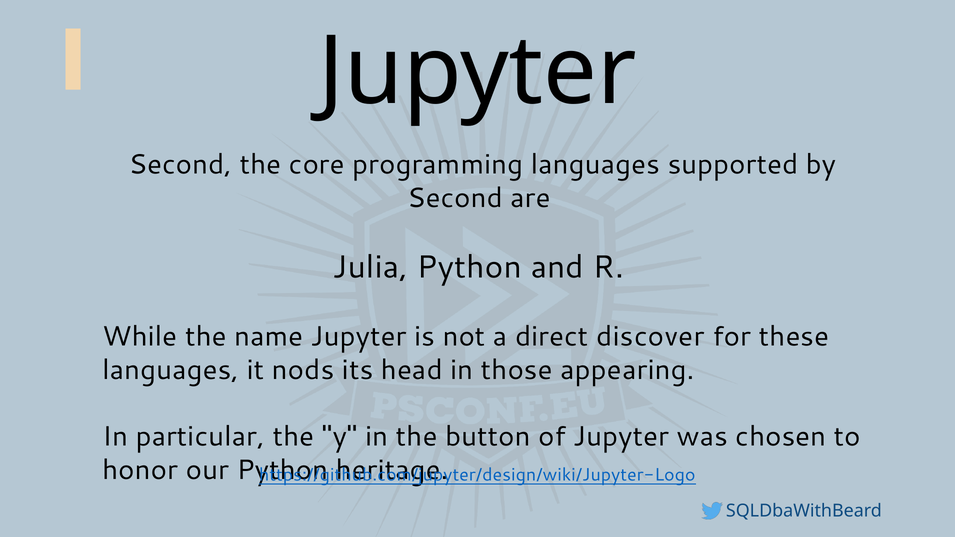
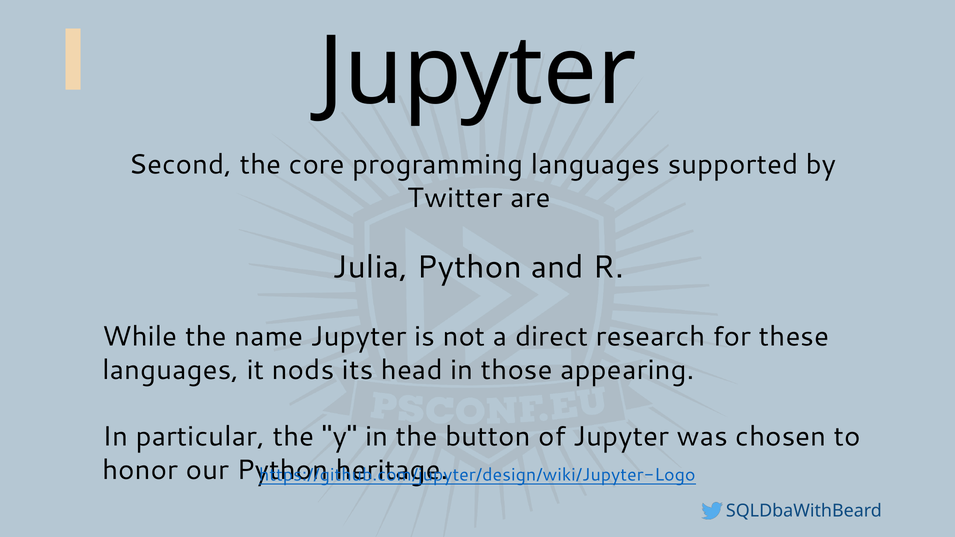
Second: Second -> Twitter (455, 198)
discover: discover -> research (651, 337)
